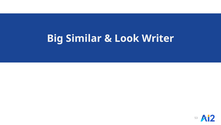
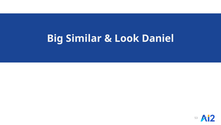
Writer: Writer -> Daniel (158, 38)
